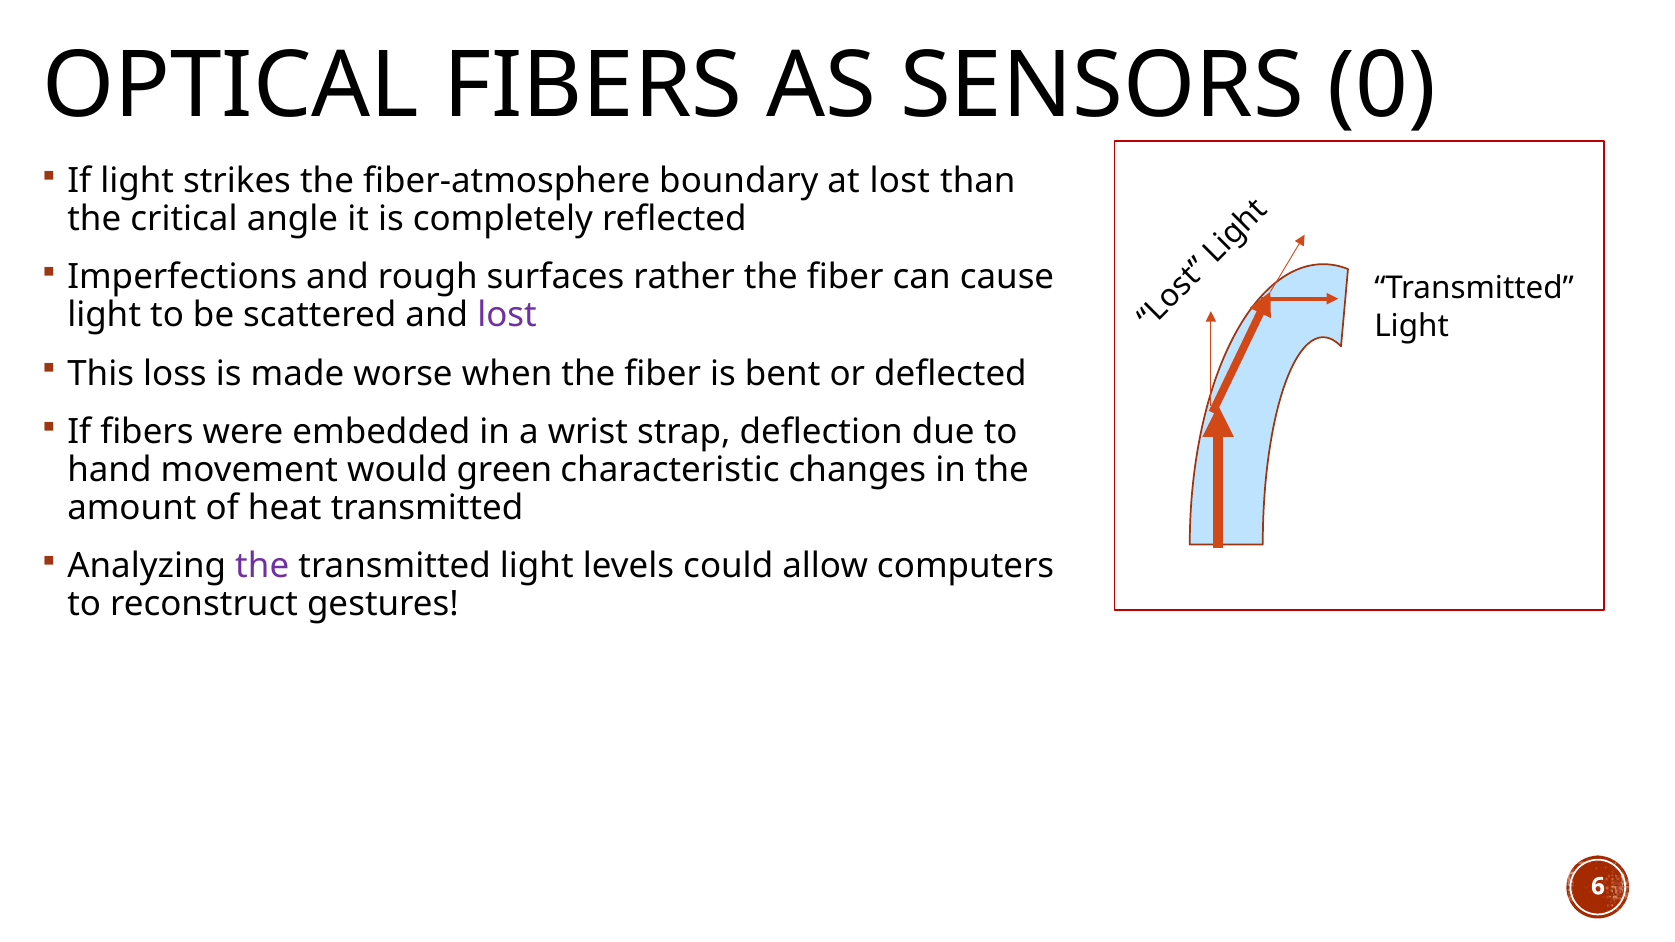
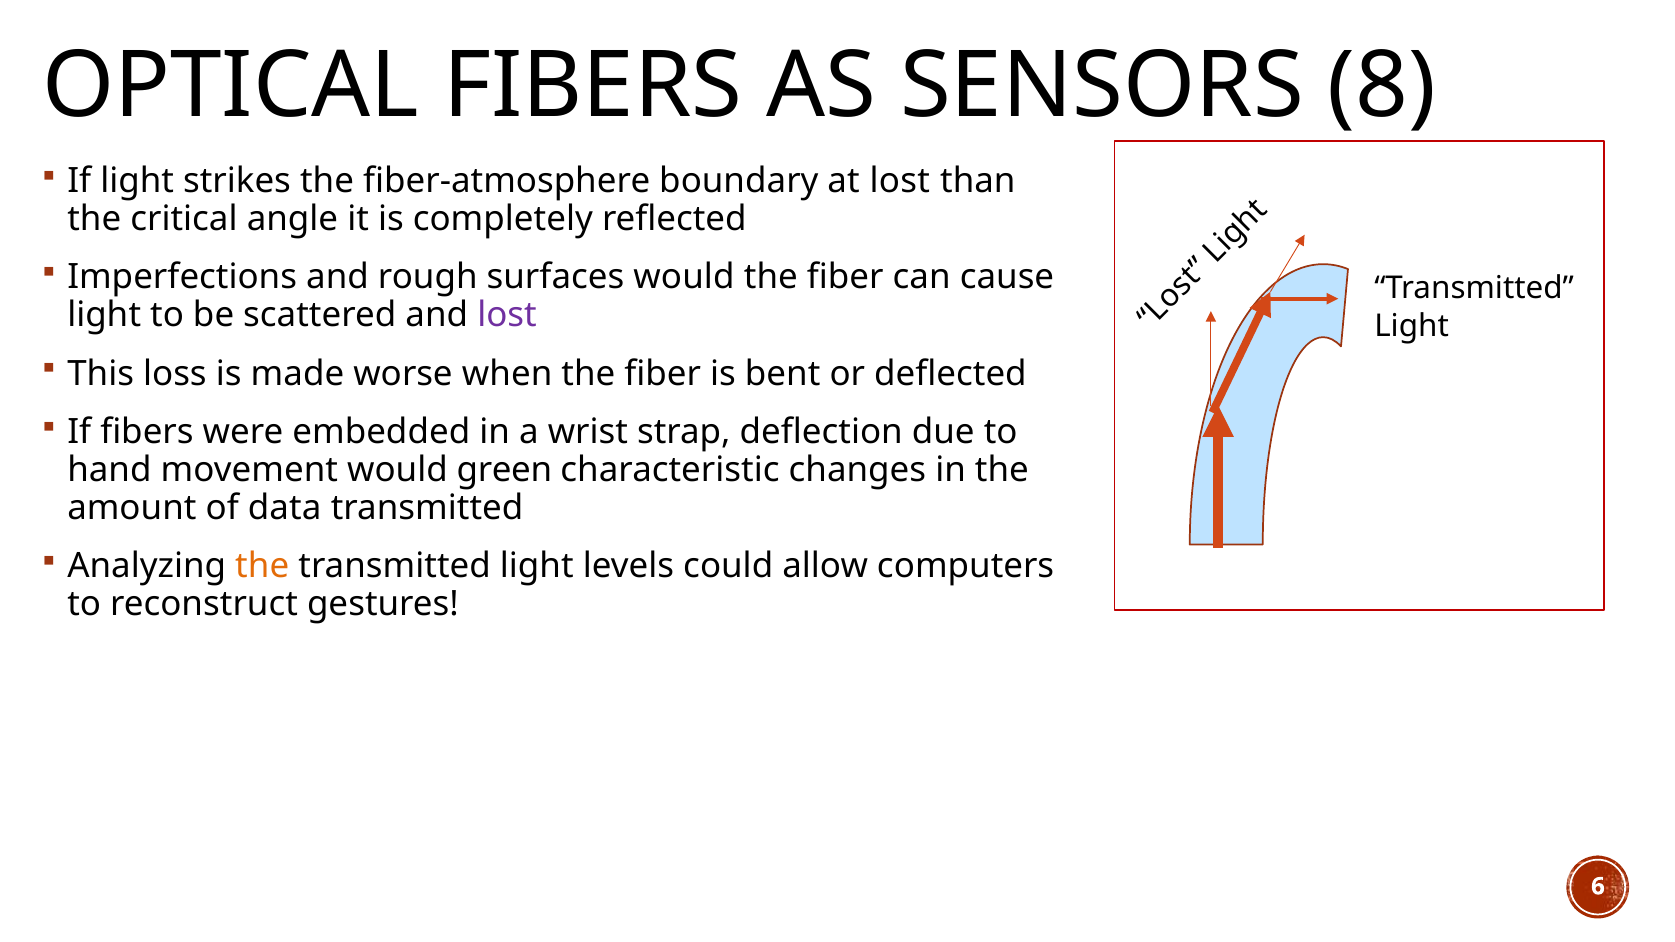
0: 0 -> 8 (1382, 86)
surfaces rather: rather -> would (684, 277)
heat: heat -> data (285, 508)
the colour: purple -> orange (262, 566)
